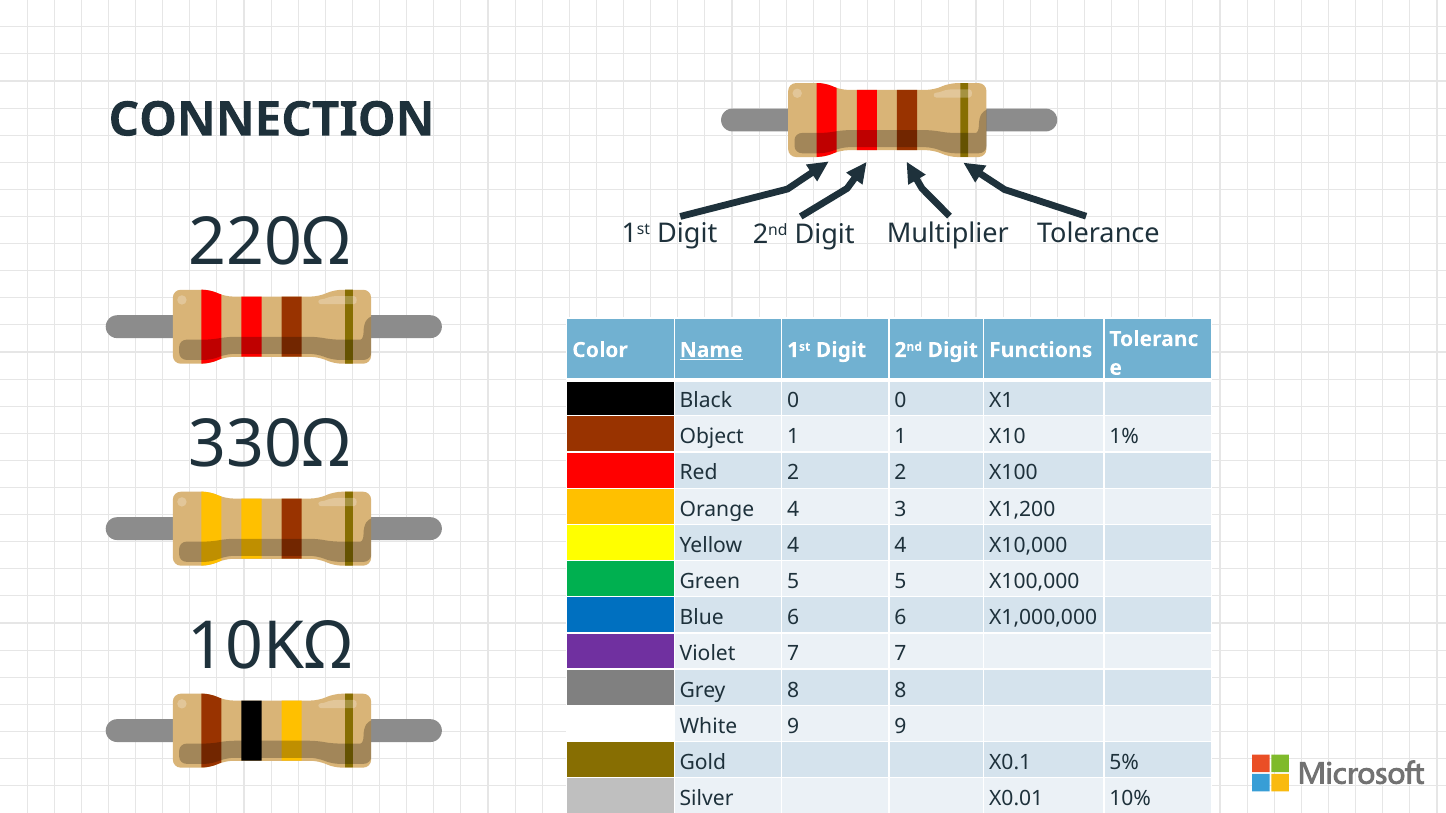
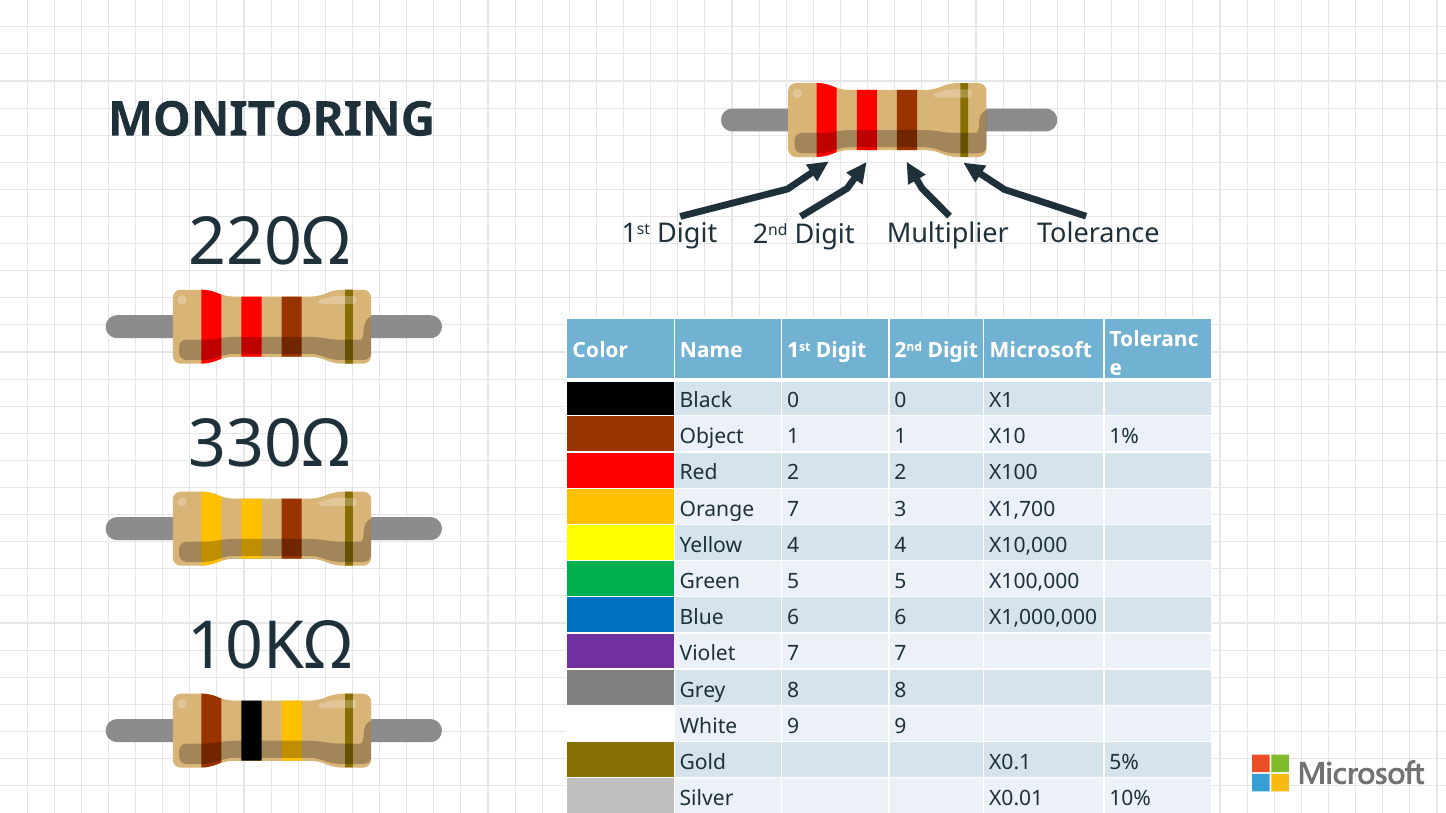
CONNECTION: CONNECTION -> MONITORING (272, 120)
Name underline: present -> none (711, 350)
Functions: Functions -> Microsoft (1041, 350)
Orange 4: 4 -> 7 (793, 509)
X1,200: X1,200 -> X1,700 (1022, 509)
